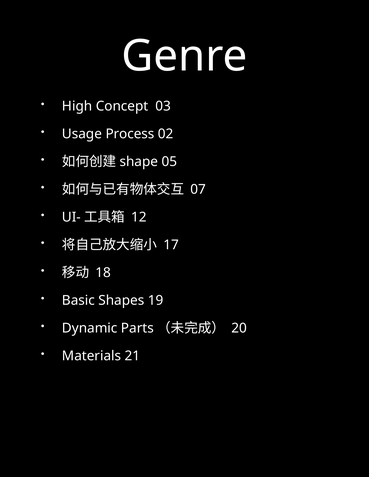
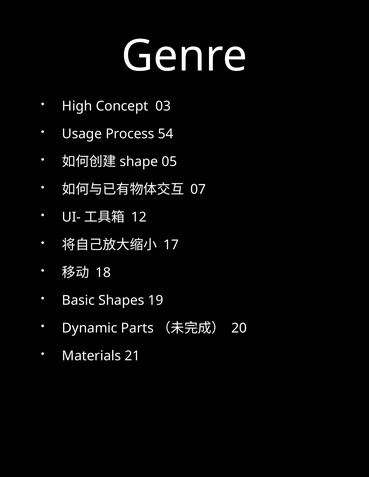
02: 02 -> 54 (166, 134)
